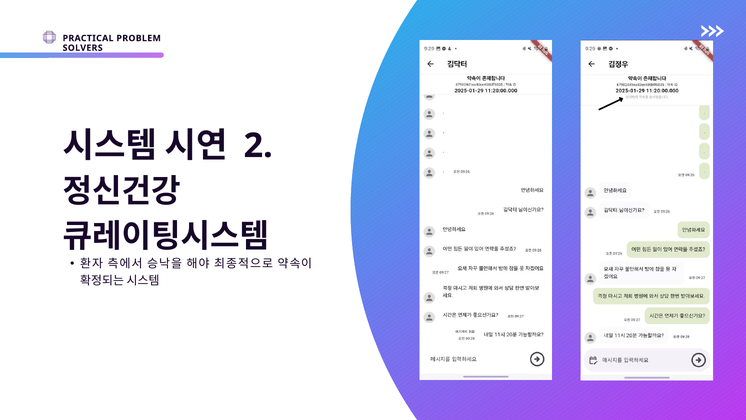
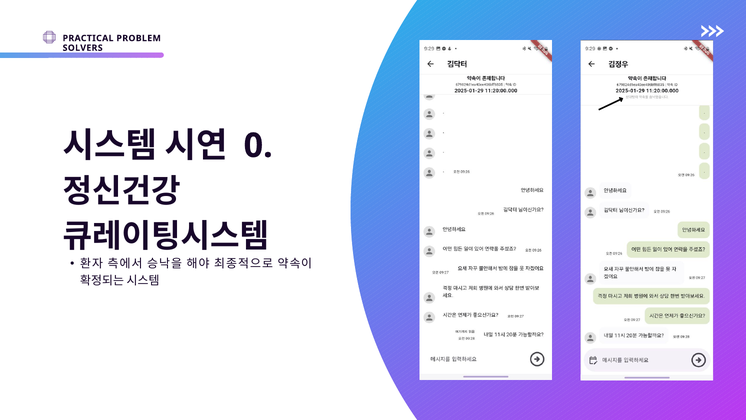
2: 2 -> 0 (258, 146)
